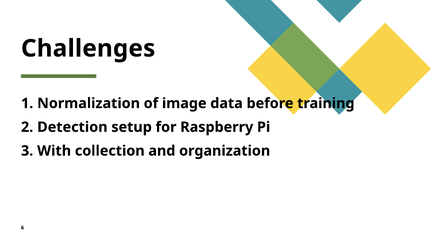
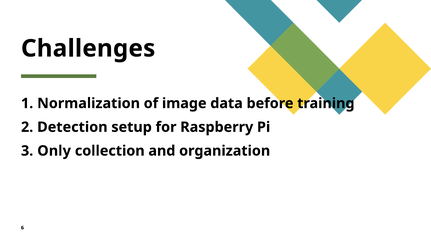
With: With -> Only (54, 150)
